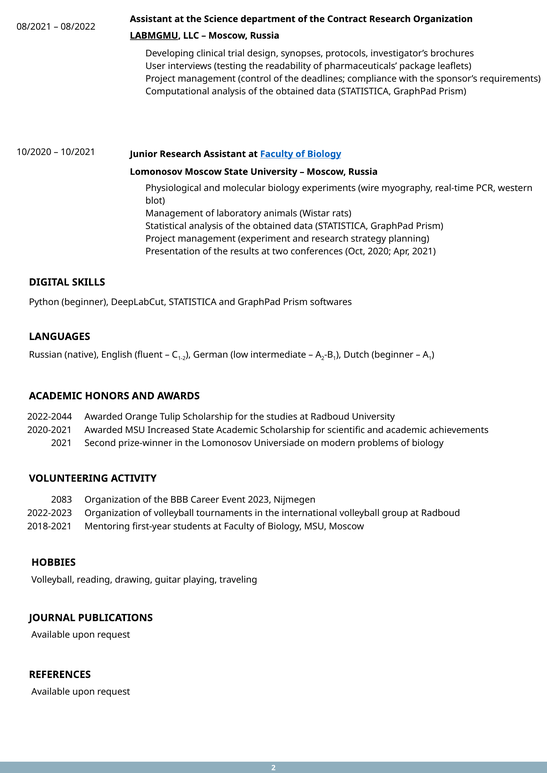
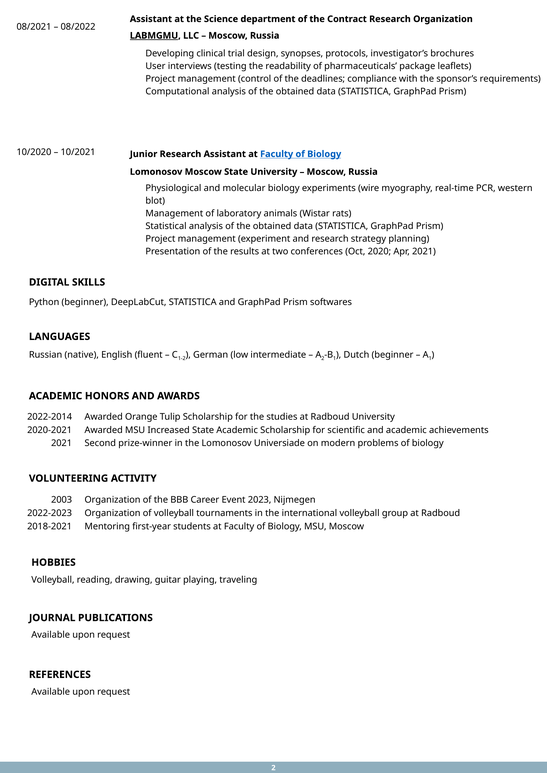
2022-2044: 2022-2044 -> 2022-2014 (50, 417)
2083: 2083 -> 2003 (62, 500)
